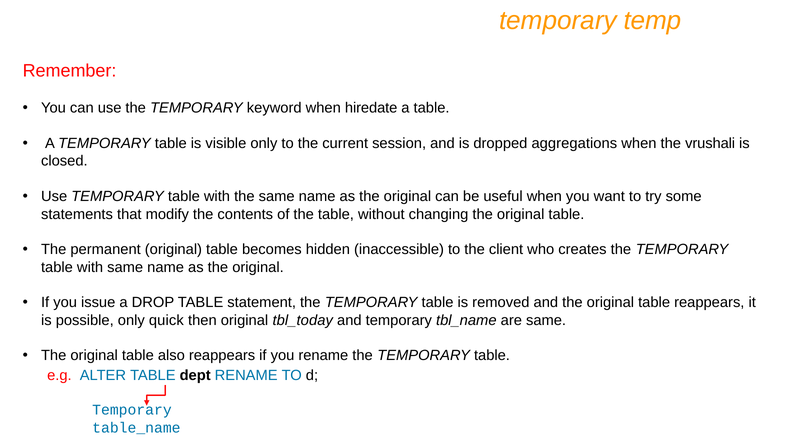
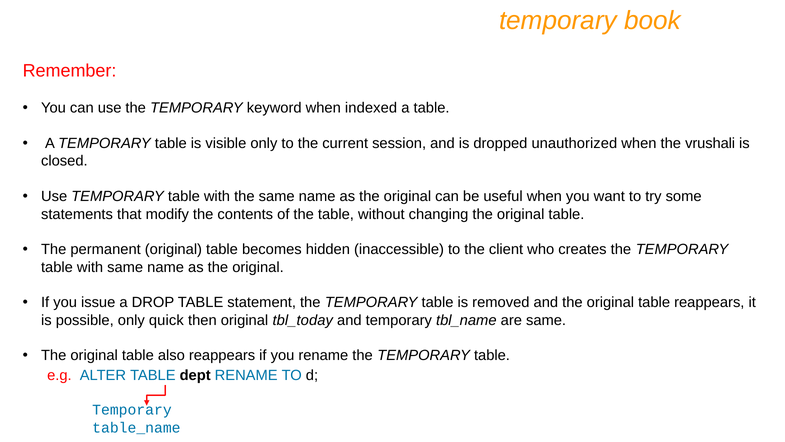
temp: temp -> book (652, 20)
hiredate: hiredate -> indexed (371, 108)
aggregations: aggregations -> unauthorized (574, 143)
